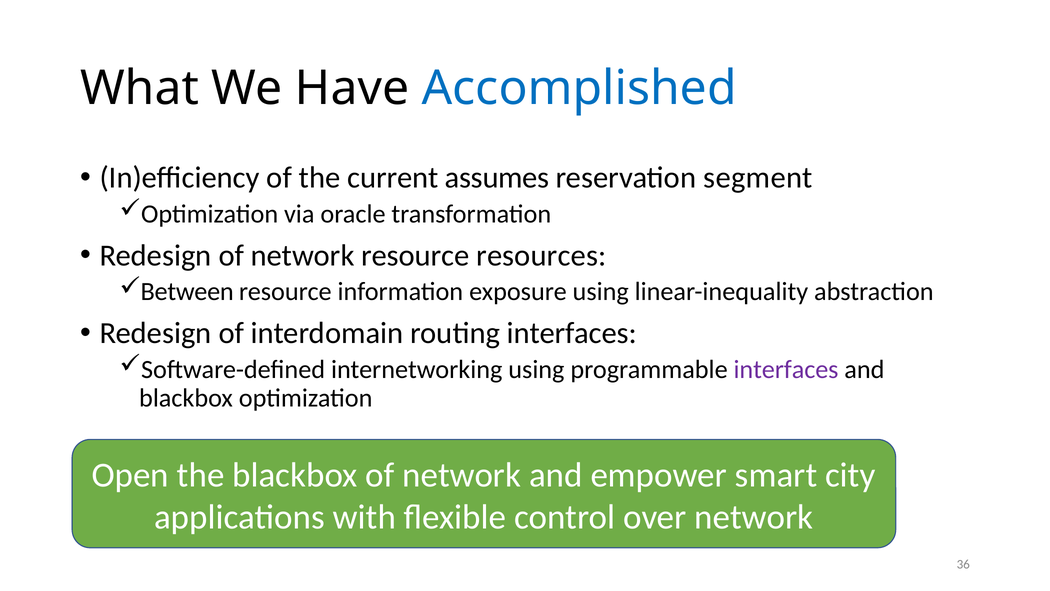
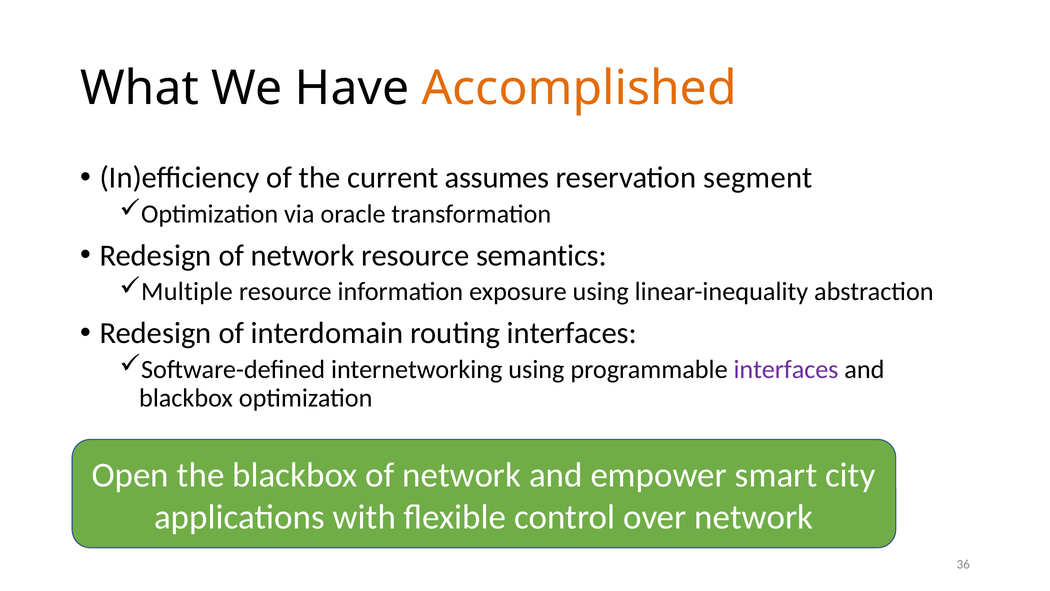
Accomplished colour: blue -> orange (579, 88)
resources: resources -> semantics (541, 255)
Between: Between -> Multiple (187, 292)
